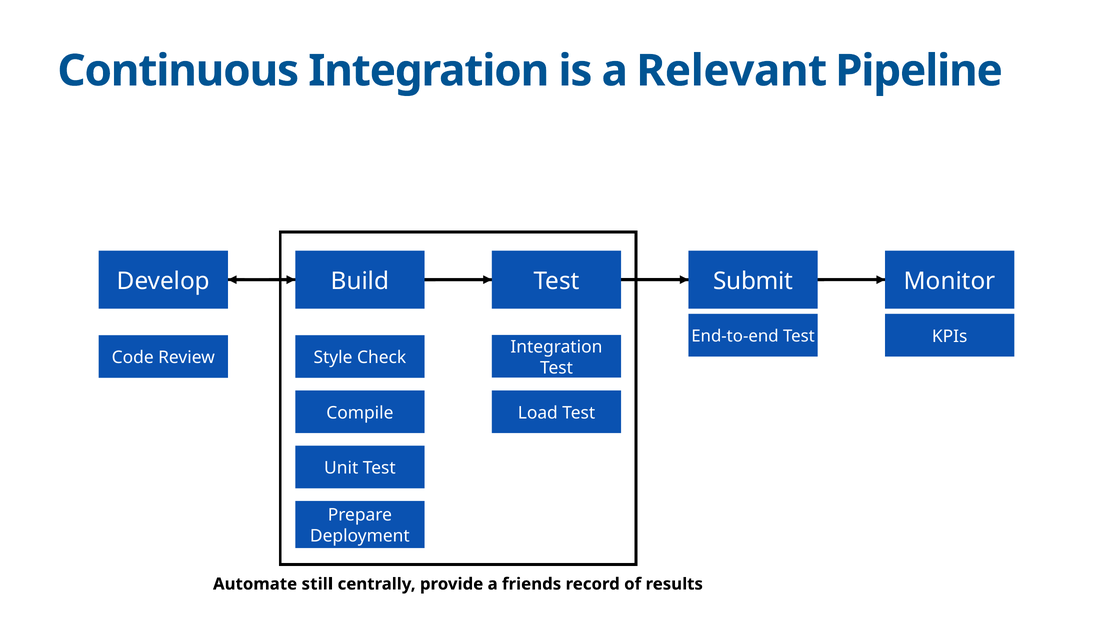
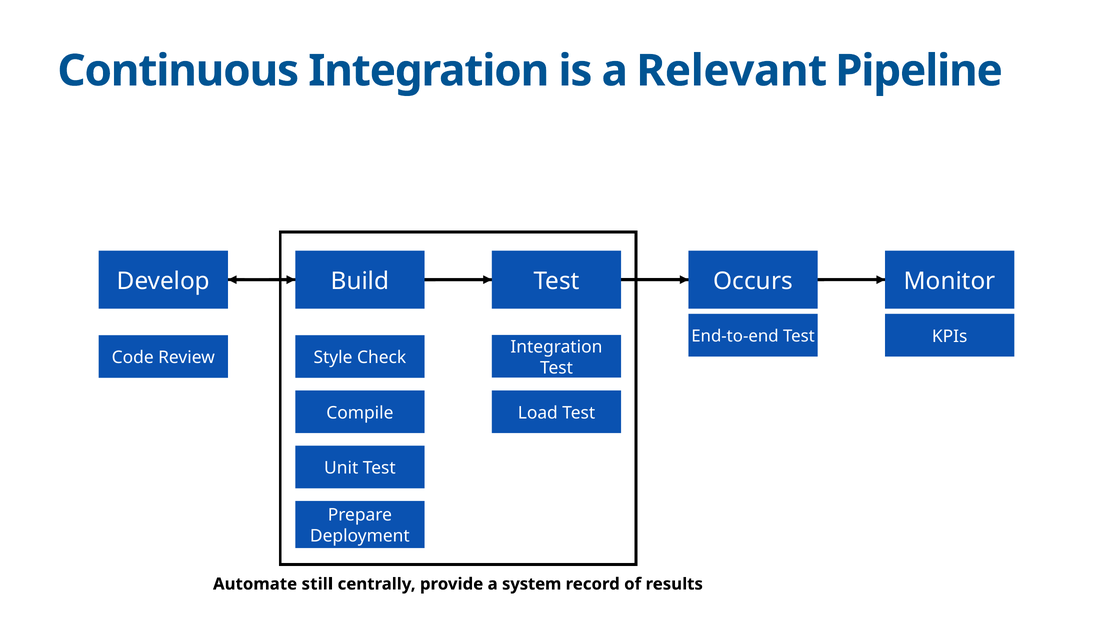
Submit: Submit -> Occurs (753, 281)
friends: friends -> system (532, 584)
